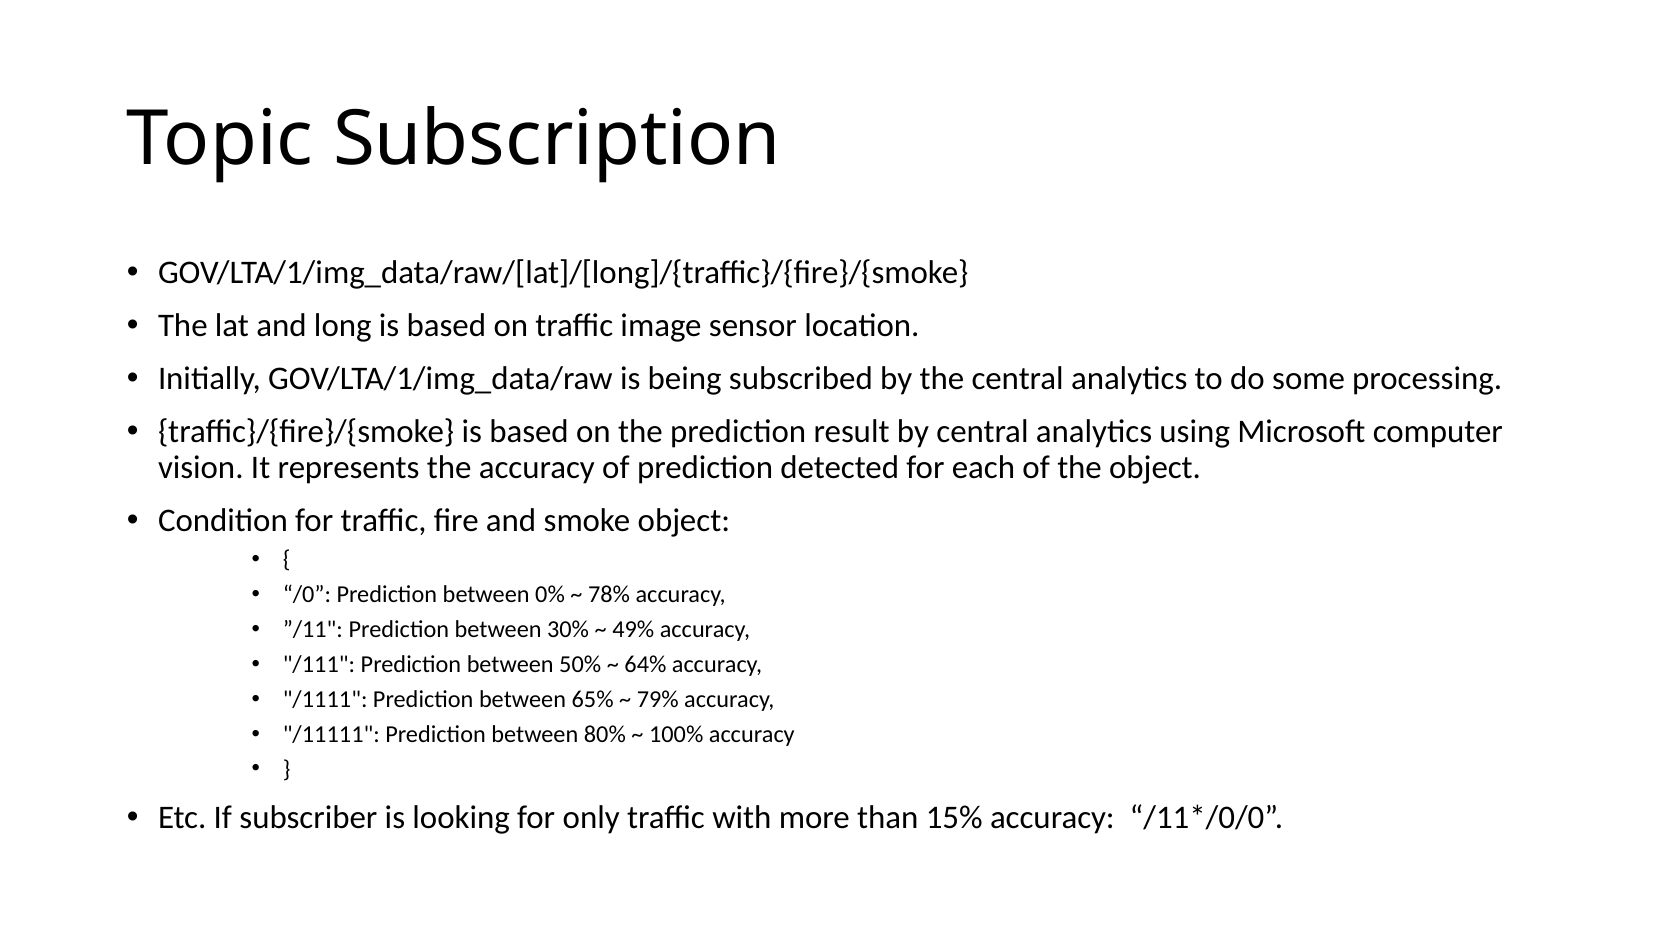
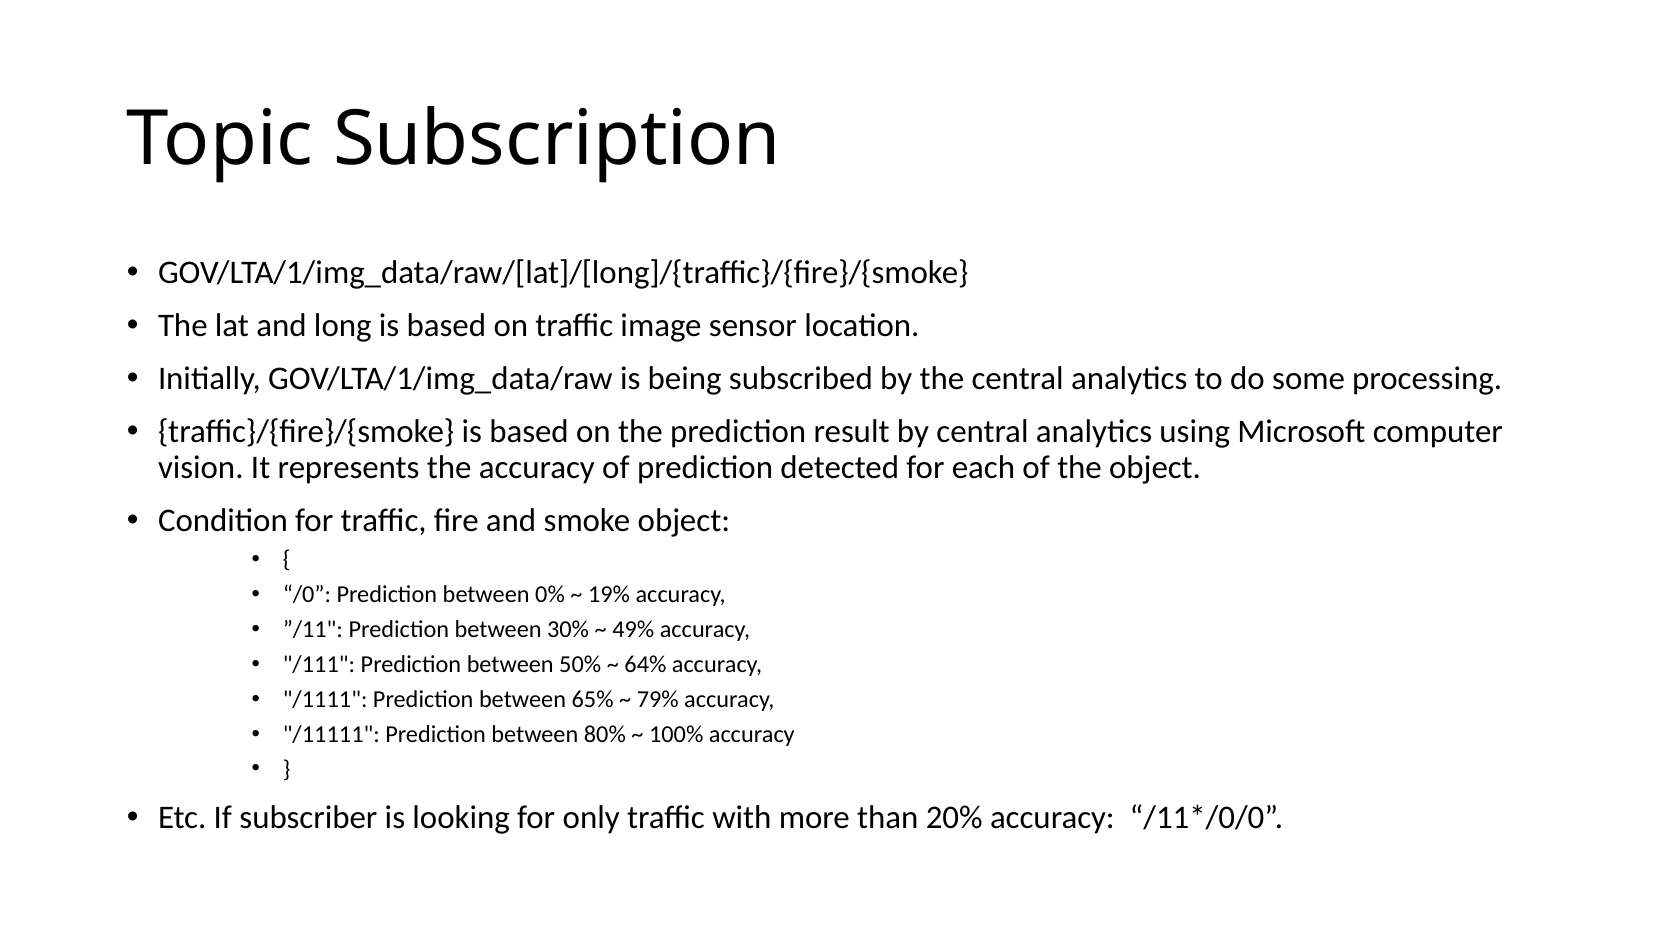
78%: 78% -> 19% (609, 595)
15%: 15% -> 20% (954, 817)
